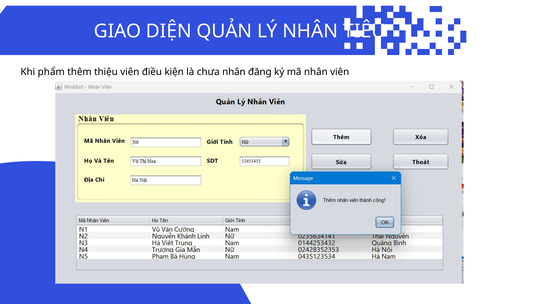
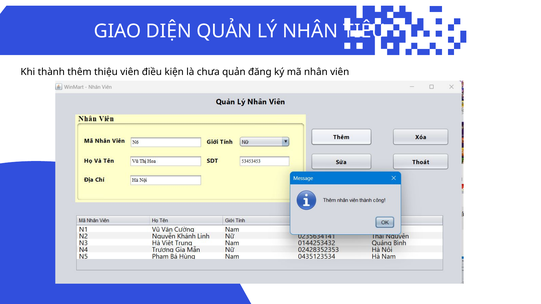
phẩm: phẩm -> thành (51, 72)
chưa nhân: nhân -> quản (234, 72)
